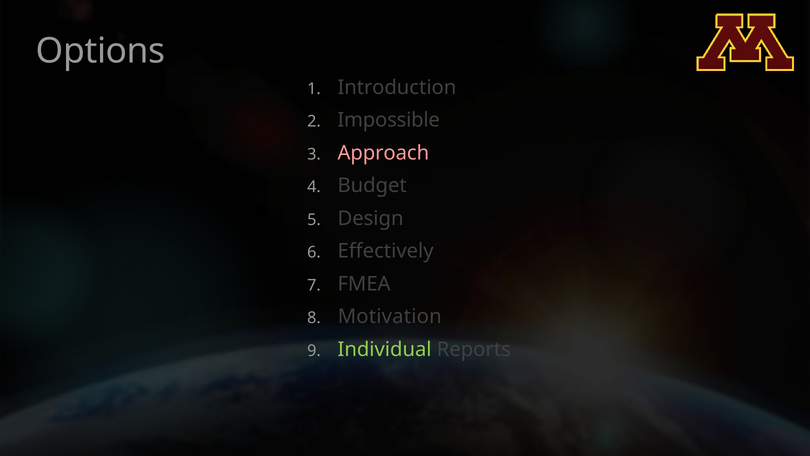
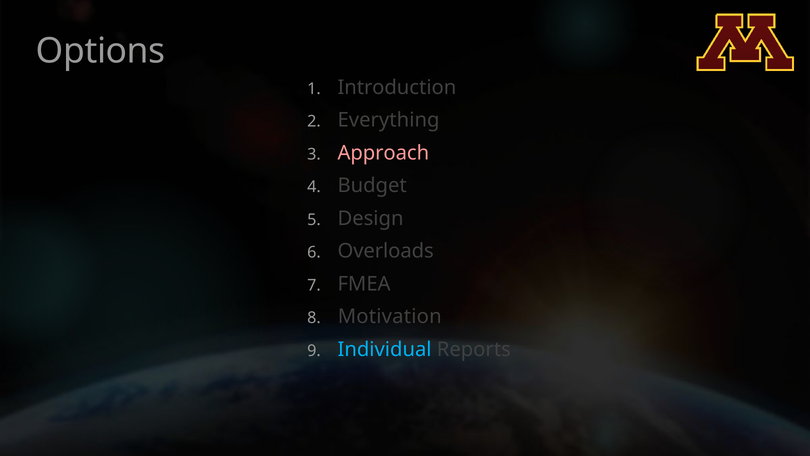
Impossible: Impossible -> Everything (389, 120)
Effectively: Effectively -> Overloads (386, 251)
Individual colour: light green -> light blue (385, 349)
